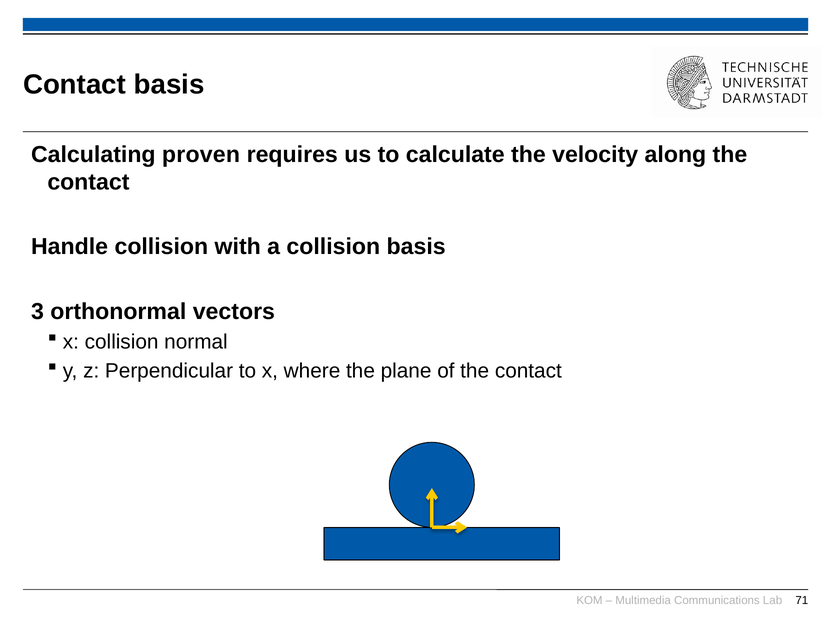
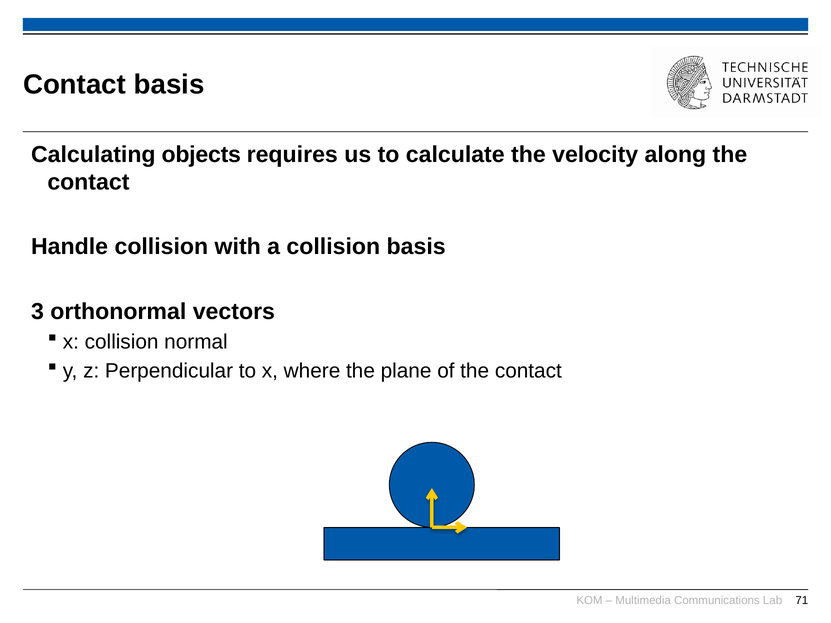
proven: proven -> objects (201, 155)
